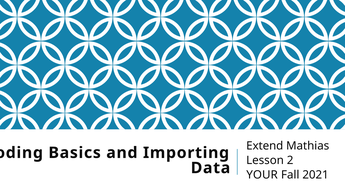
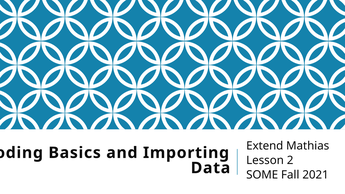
YOUR: YOUR -> SOME (262, 175)
